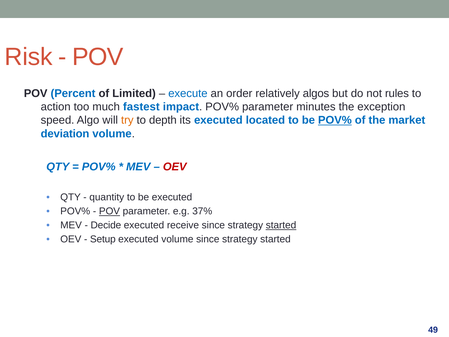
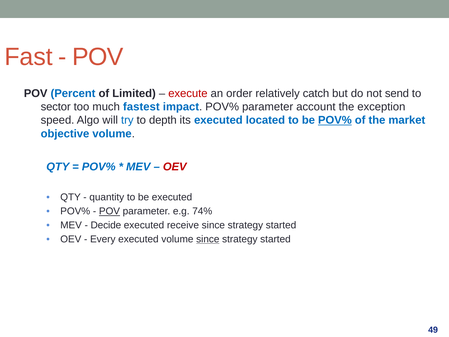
Risk: Risk -> Fast (29, 57)
execute colour: blue -> red (188, 93)
algos: algos -> catch (316, 93)
rules: rules -> send (397, 93)
action: action -> sector (56, 107)
minutes: minutes -> account (316, 107)
try colour: orange -> blue (127, 120)
deviation: deviation -> objective (65, 134)
37%: 37% -> 74% (202, 211)
started underline: present -> none (281, 225)
Setup: Setup -> Every (103, 239)
since underline: none -> present (208, 239)
